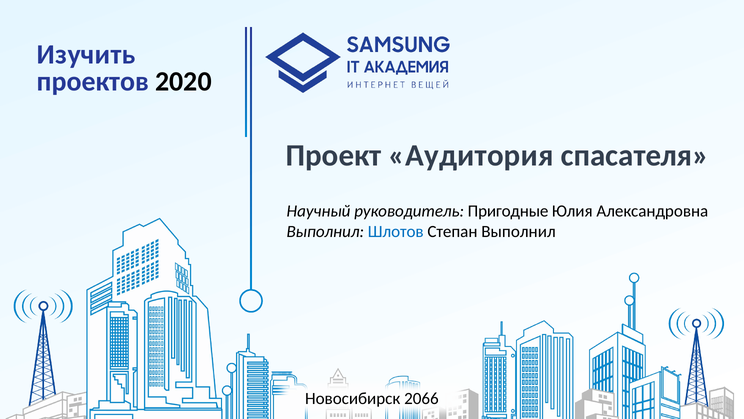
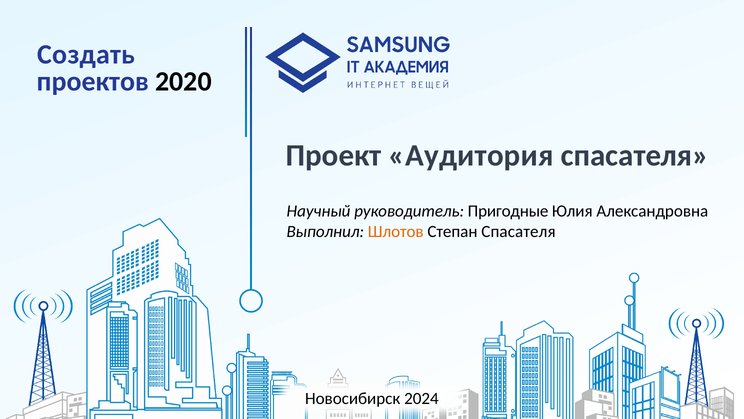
Изучить: Изучить -> Создать (86, 55)
Шлотов colour: blue -> orange (396, 231)
Степан Выполнил: Выполнил -> Спасателя (518, 231)
2066: 2066 -> 2024 (421, 398)
